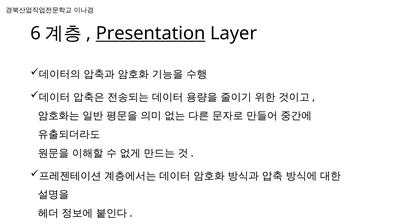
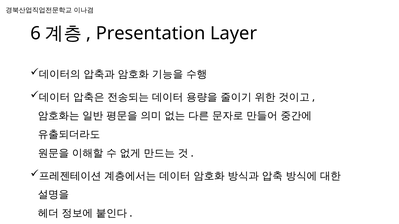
Presentation underline: present -> none (151, 34)
